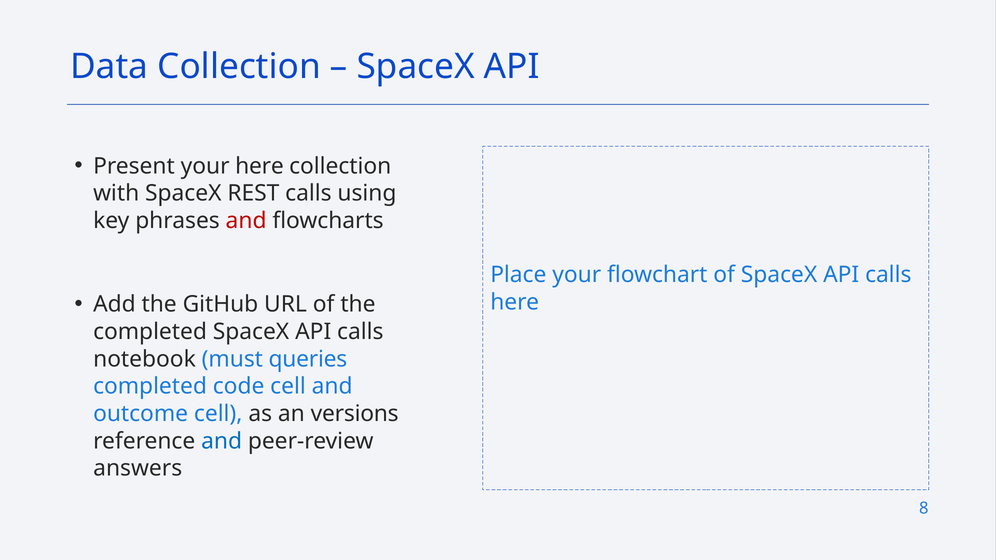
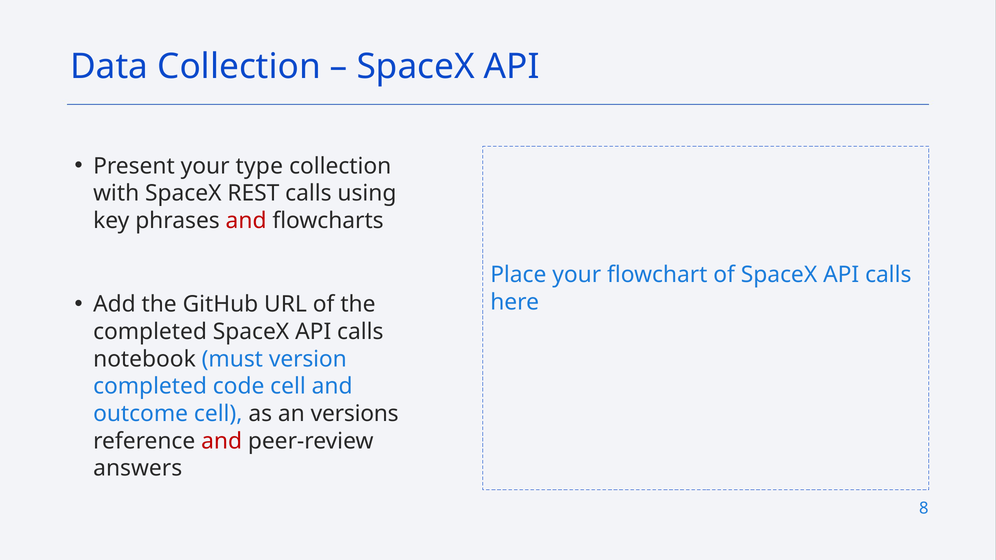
your here: here -> type (259, 166)
queries: queries -> version (308, 359)
and colour: blue -> red (222, 441)
